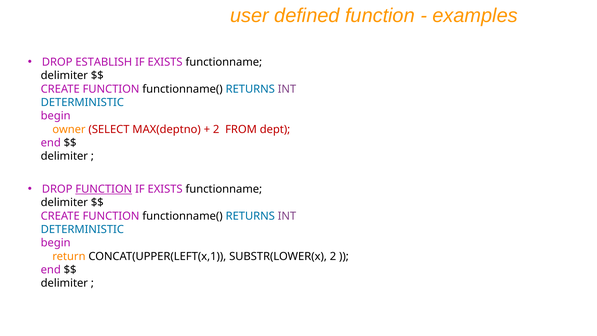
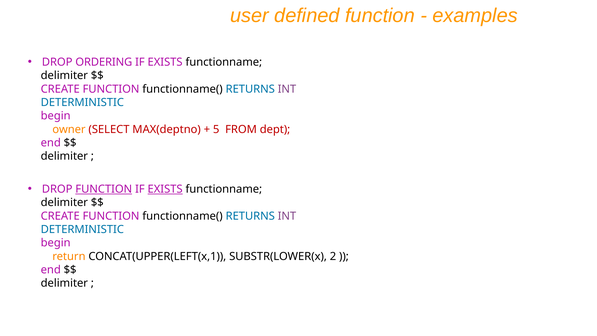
ESTABLISH: ESTABLISH -> ORDERING (104, 62)
2: 2 -> 5 (216, 129)
EXISTS underline: none -> present (165, 189)
